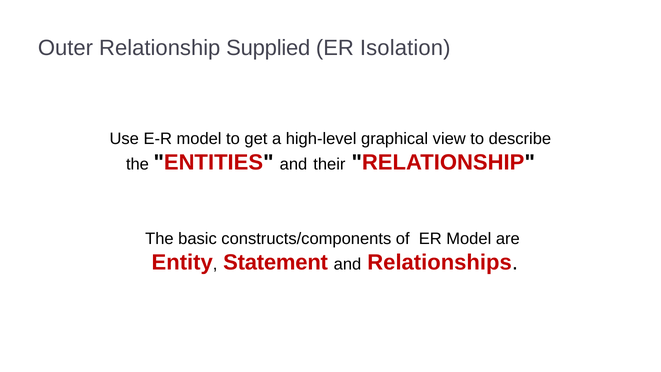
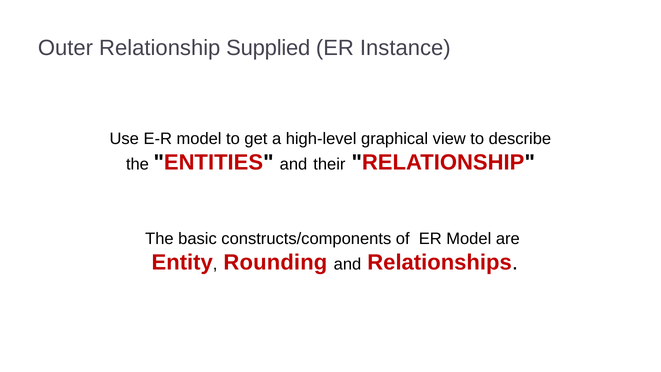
Isolation: Isolation -> Instance (405, 48)
Statement: Statement -> Rounding (275, 262)
